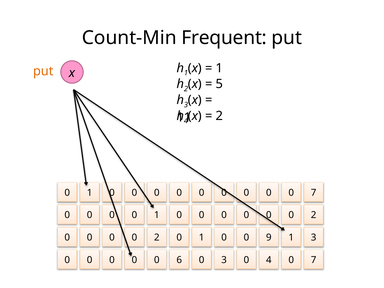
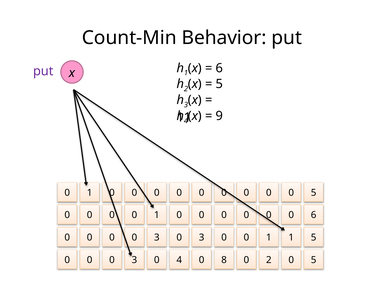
Frequent: Frequent -> Behavior (224, 38)
put colour: orange -> purple (43, 71)
1: 1 -> 6 (219, 68)
2: 2 -> 9 (219, 116)
7: 7 -> 5 (314, 193)
2: 2 -> 6 (314, 215)
2: 2 -> 3 (157, 237)
1: 1 -> 3 (202, 237)
9: 9 -> 1 (269, 237)
1 3: 3 -> 5 (314, 237)
0: 0 -> 3 (134, 260)
0 6: 6 -> 4 (179, 260)
0 3: 3 -> 8 (224, 260)
0 4: 4 -> 2 (269, 260)
7: 7 -> 5 (314, 260)
